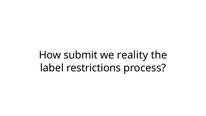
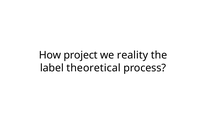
submit: submit -> project (81, 55)
restrictions: restrictions -> theoretical (94, 68)
